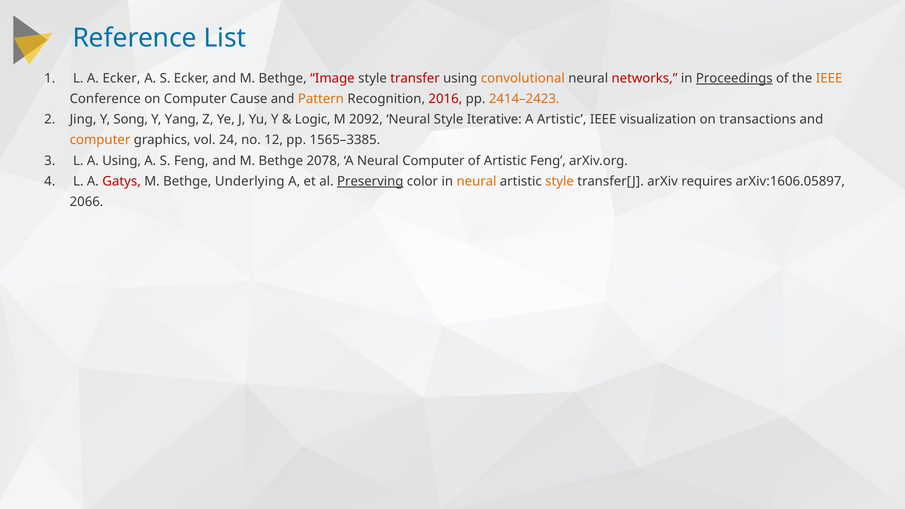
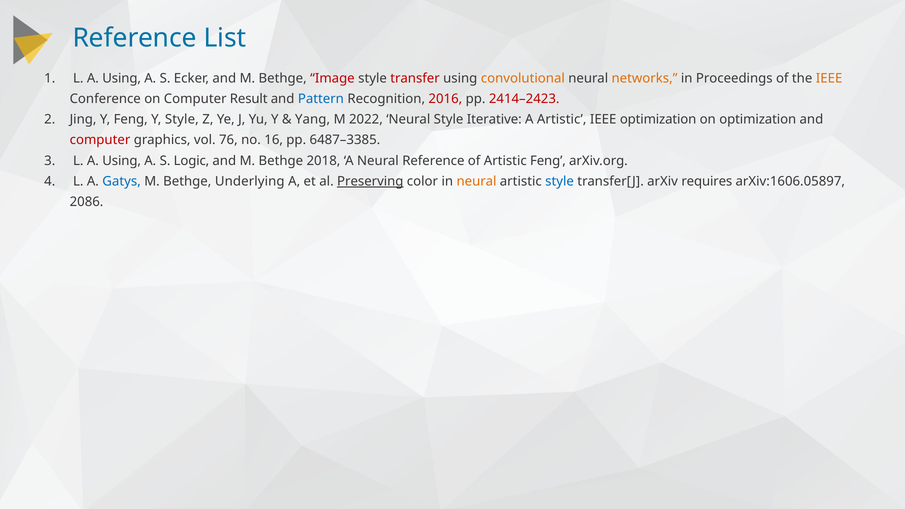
Ecker: Ecker -> Using (122, 78)
networks colour: red -> orange (645, 78)
Proceedings underline: present -> none (734, 78)
Cause: Cause -> Result (249, 99)
Pattern colour: orange -> blue (321, 99)
2414–2423 colour: orange -> red (524, 99)
Y Song: Song -> Feng (131, 120)
Y Yang: Yang -> Style (182, 120)
Logic: Logic -> Yang (313, 120)
2092: 2092 -> 2022 (366, 120)
IEEE visualization: visualization -> optimization (658, 120)
on transactions: transactions -> optimization (758, 120)
computer colour: orange -> red (100, 140)
24: 24 -> 76 (228, 140)
12: 12 -> 16 (274, 140)
1565–3385: 1565–3385 -> 6487–3385 (345, 140)
S Feng: Feng -> Logic (191, 161)
2078: 2078 -> 2018 (323, 161)
Neural Computer: Computer -> Reference (433, 161)
Gatys colour: red -> blue (122, 181)
style colour: orange -> blue (560, 181)
2066: 2066 -> 2086 (87, 202)
